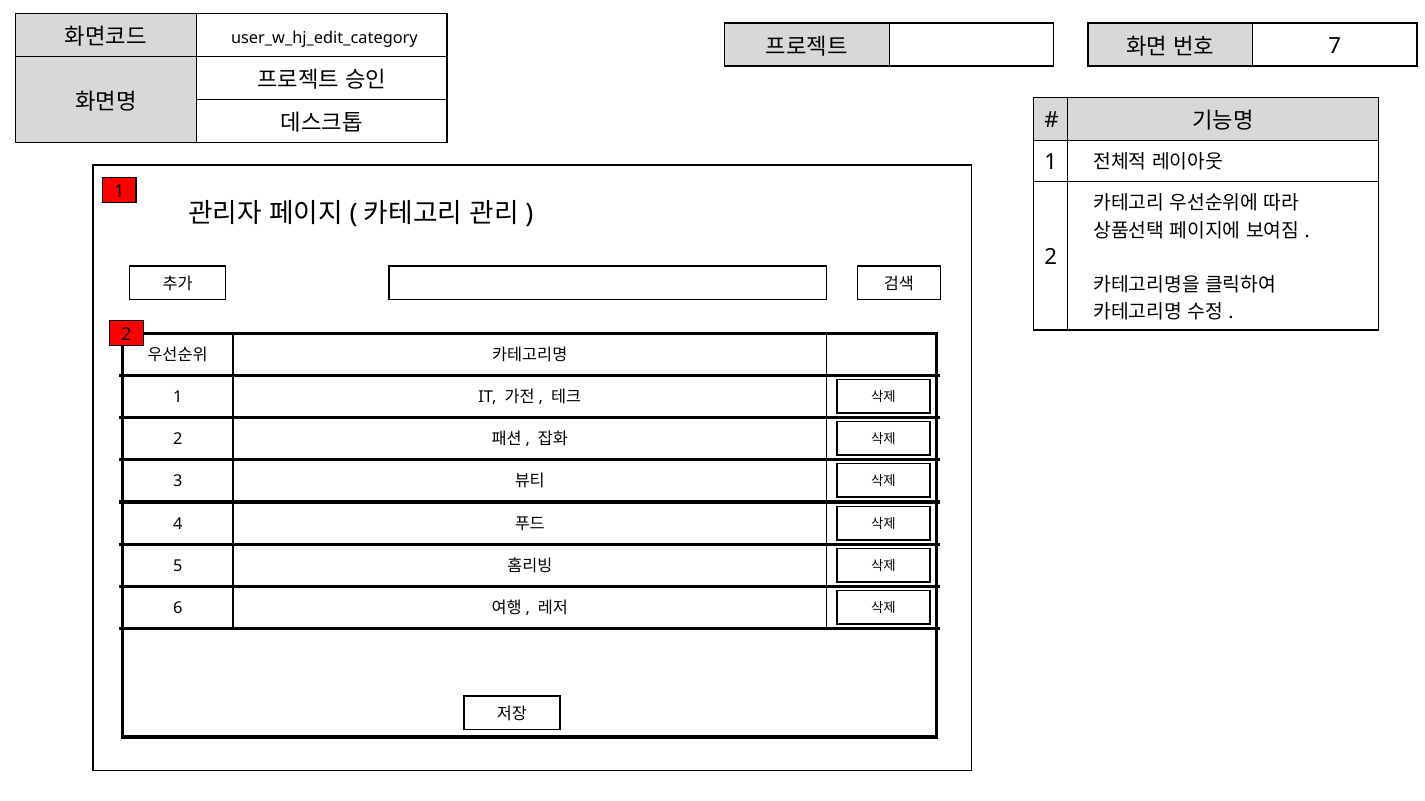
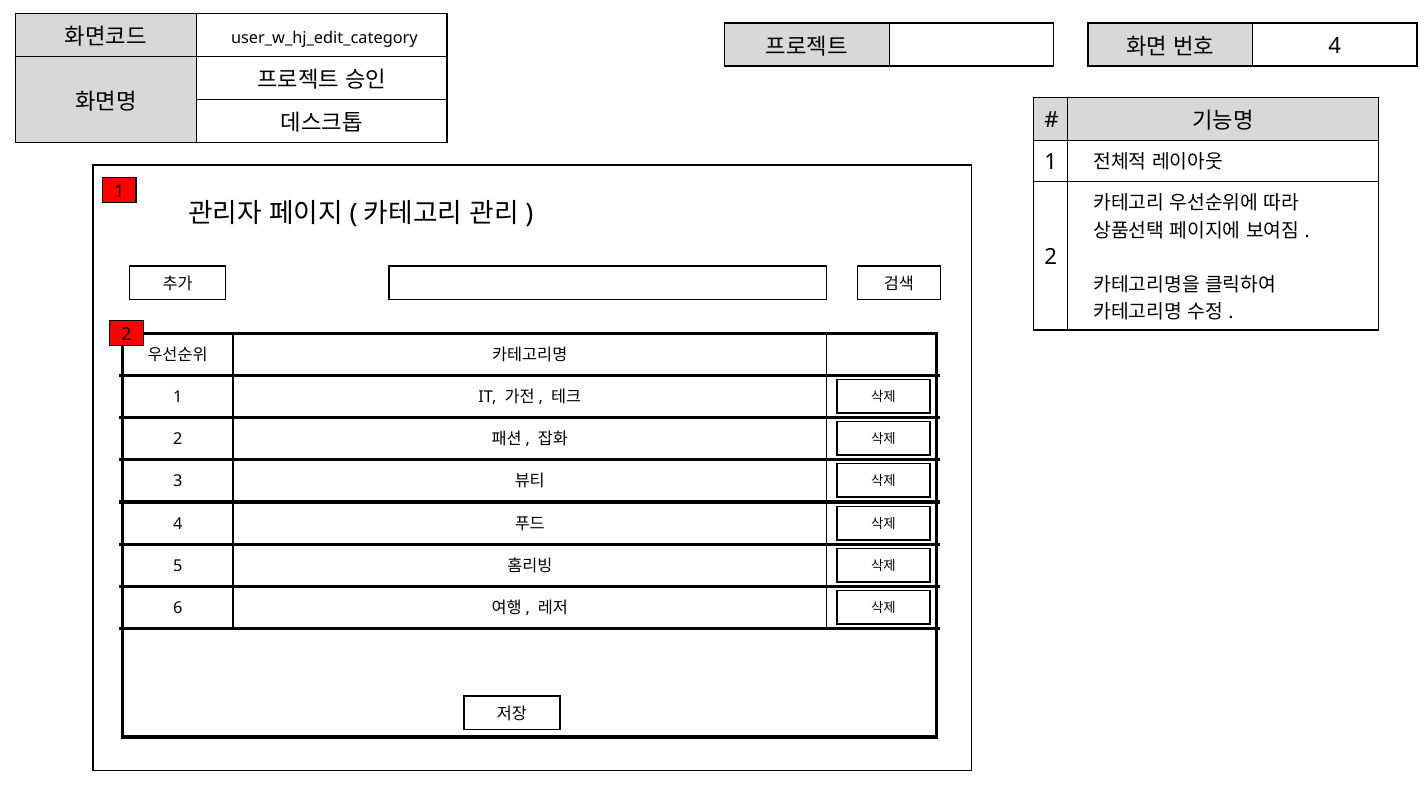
7: 7 -> 4 (1335, 46)
